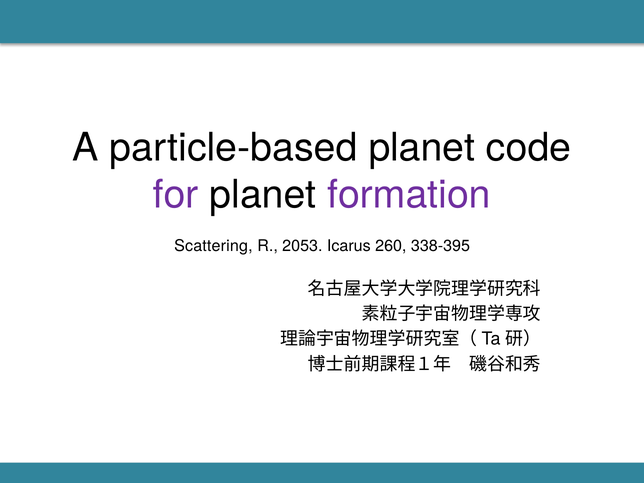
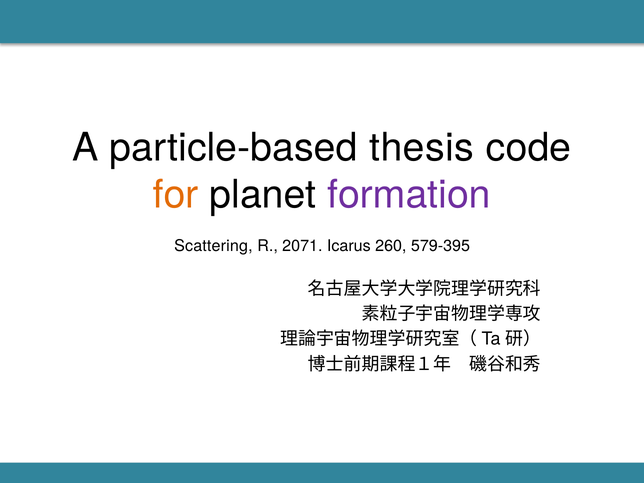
particle-based planet: planet -> thesis (422, 148)
for colour: purple -> orange (176, 195)
2053: 2053 -> 2071 (302, 246)
338-395: 338-395 -> 579-395 (440, 246)
